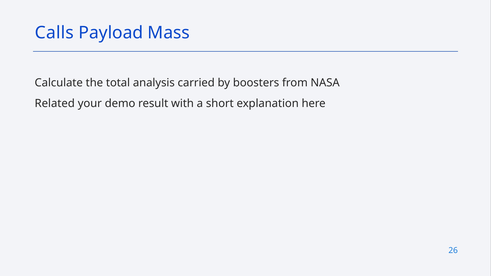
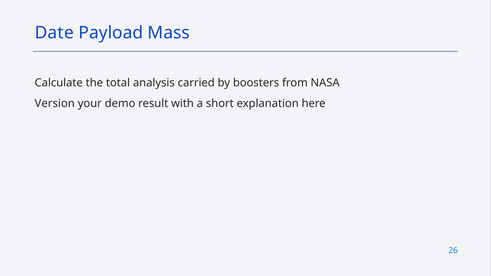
Calls: Calls -> Date (54, 33)
Related: Related -> Version (55, 103)
